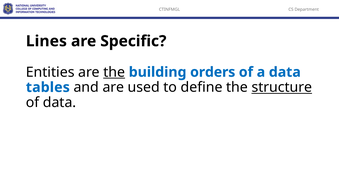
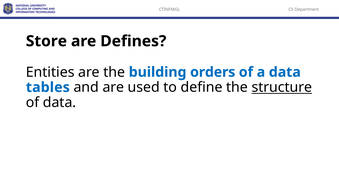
Lines: Lines -> Store (46, 41)
Specific: Specific -> Defines (133, 41)
the underline: present -> none (114, 72)
